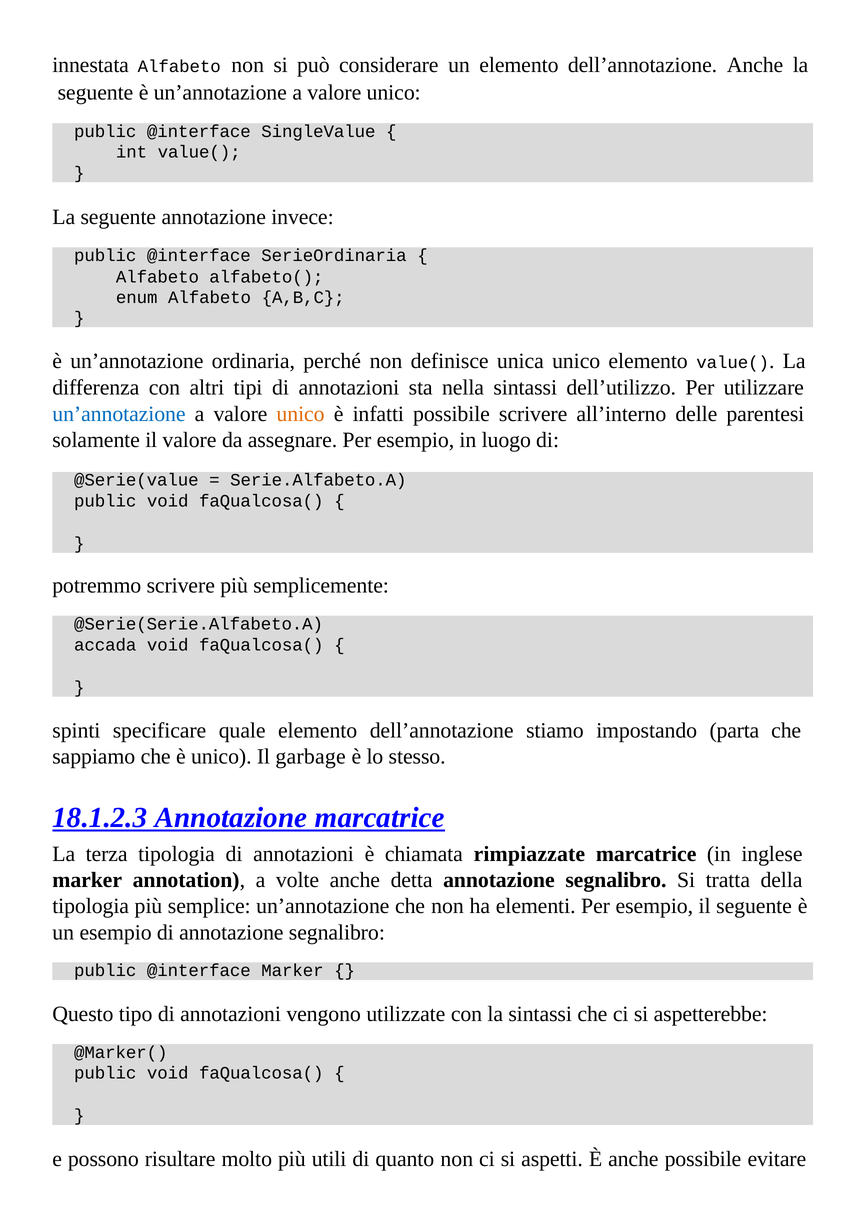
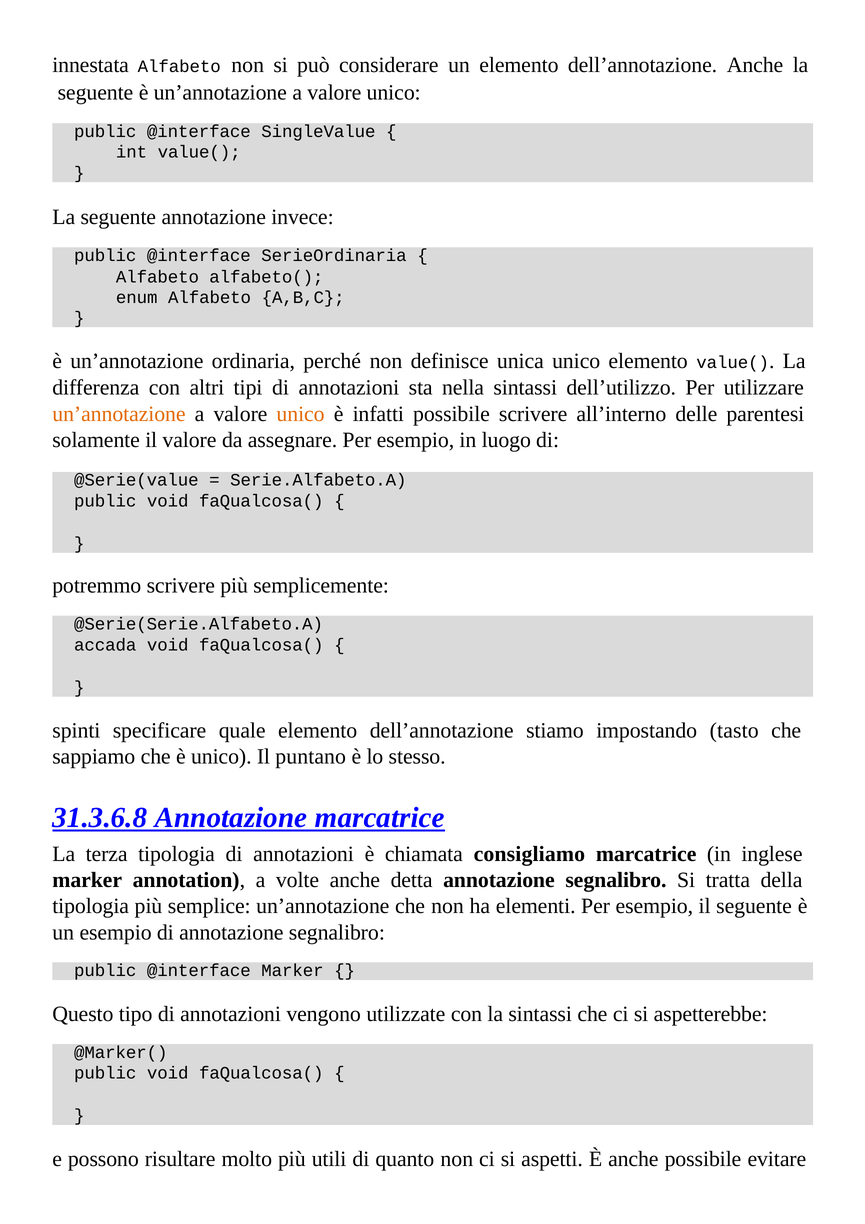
un’annotazione colour: blue -> orange (119, 414)
parta: parta -> tasto (734, 731)
garbage: garbage -> puntano (311, 757)
18.1.2.3: 18.1.2.3 -> 31.3.6.8 (100, 818)
rimpiazzate: rimpiazzate -> consigliamo (529, 854)
